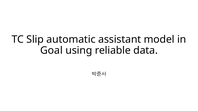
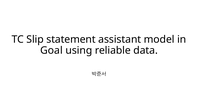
automatic: automatic -> statement (71, 39)
